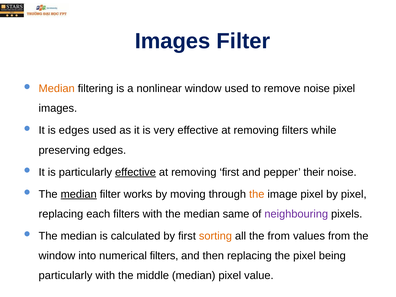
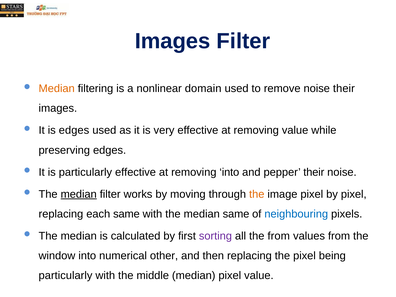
nonlinear window: window -> domain (203, 89)
noise pixel: pixel -> their (344, 89)
removing filters: filters -> value (295, 130)
effective underline: present -> none (136, 172)
removing first: first -> into (229, 172)
each filters: filters -> same (126, 214)
neighbouring colour: purple -> blue (296, 214)
sorting colour: orange -> purple (215, 236)
numerical filters: filters -> other (164, 256)
